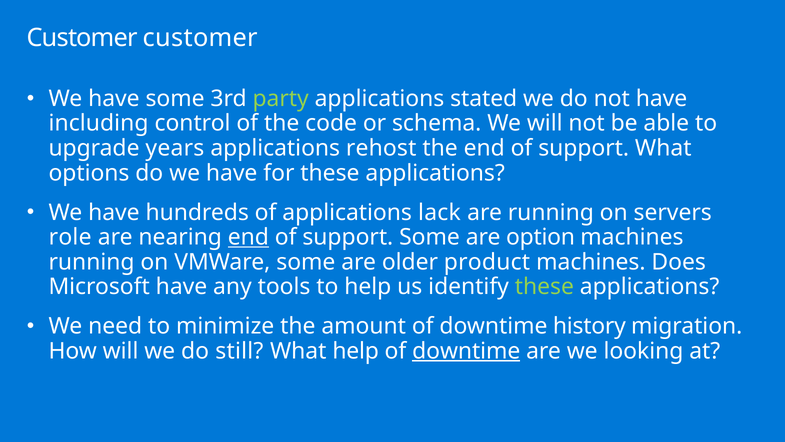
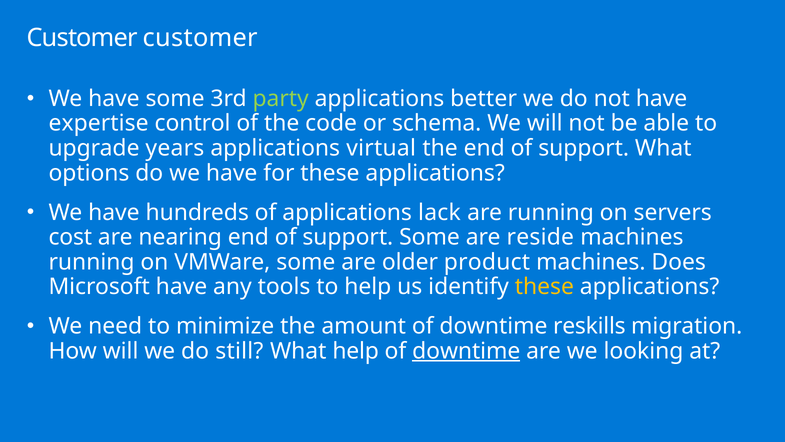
stated: stated -> better (484, 99)
including: including -> expertise (99, 123)
rehost: rehost -> virtual (381, 148)
role: role -> cost (70, 237)
end underline: present -> none (248, 237)
option: option -> reside (540, 237)
these colour: light green -> yellow (544, 286)
history: history -> reskills (589, 326)
